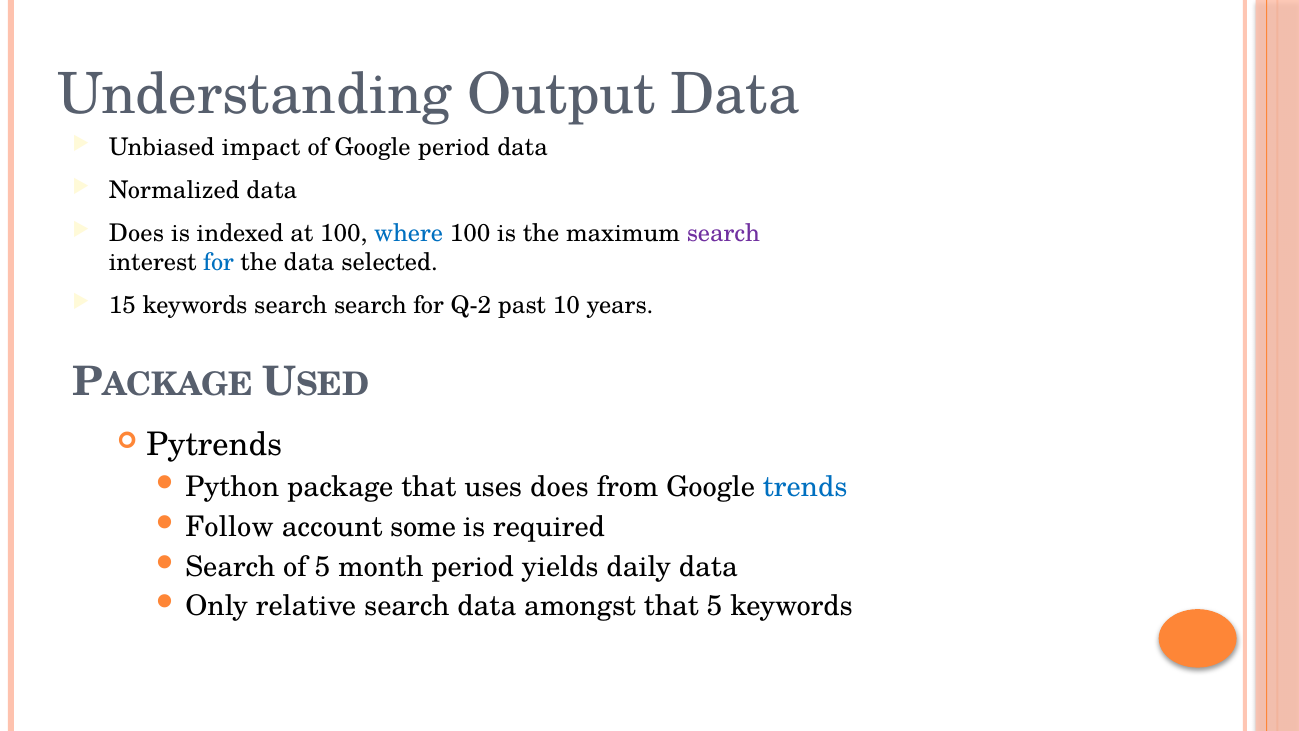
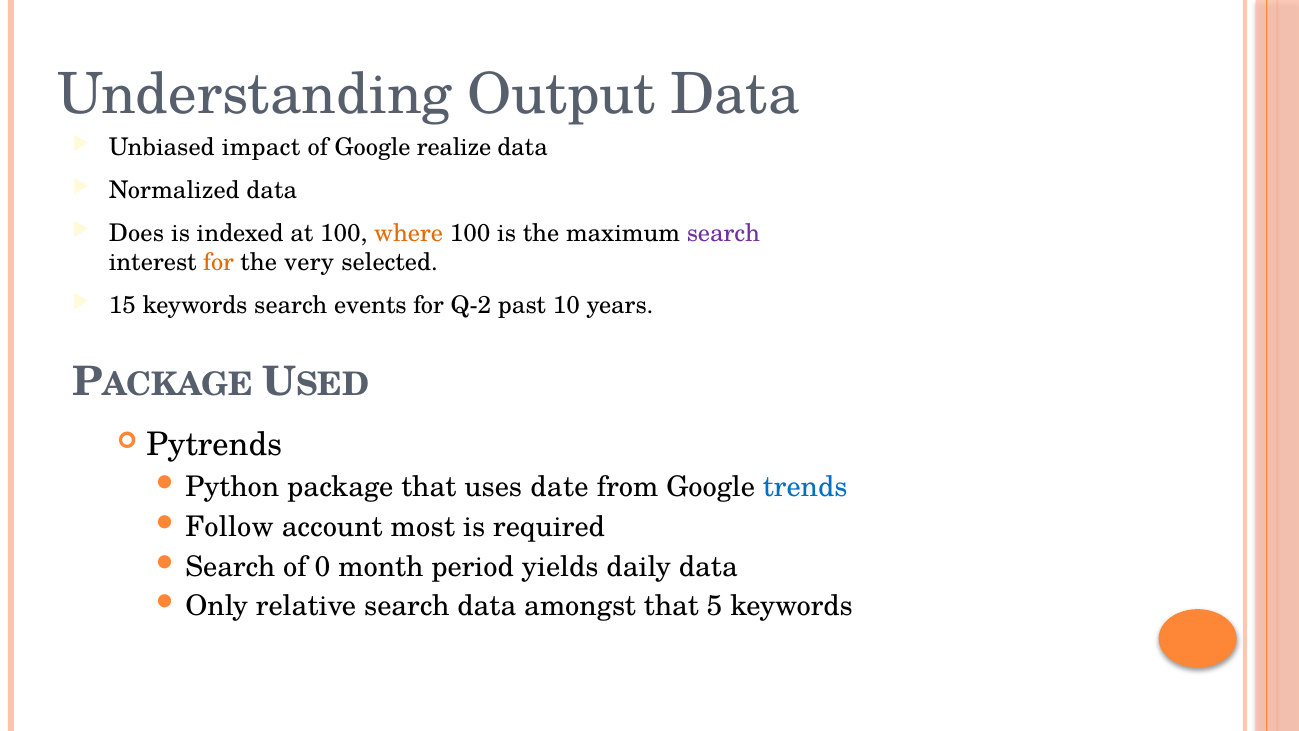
Google period: period -> realize (454, 148)
where colour: blue -> orange (409, 233)
for colour: blue -> orange (219, 262)
the data: data -> very (309, 262)
search search: search -> events (370, 305)
uses does: does -> date (559, 487)
some: some -> most (423, 527)
of 5: 5 -> 0 (323, 566)
